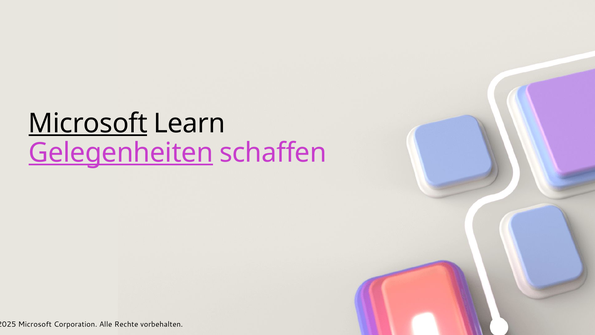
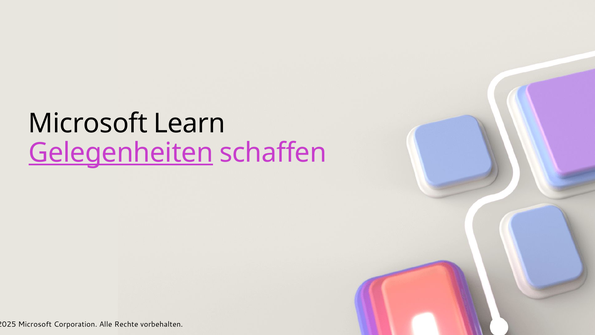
Microsoft underline: present -> none (88, 123)
